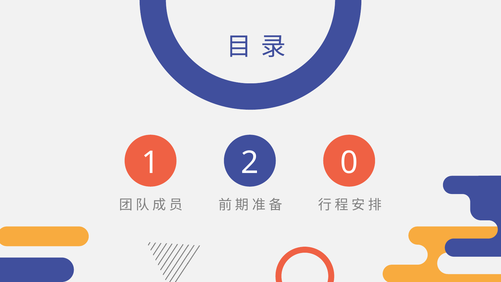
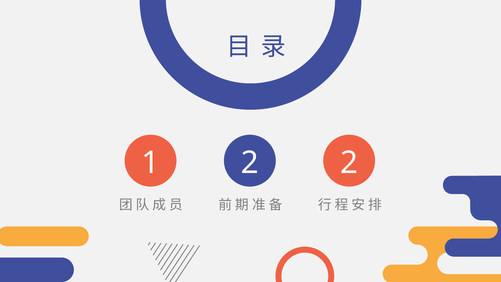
2 0: 0 -> 2 (349, 163)
